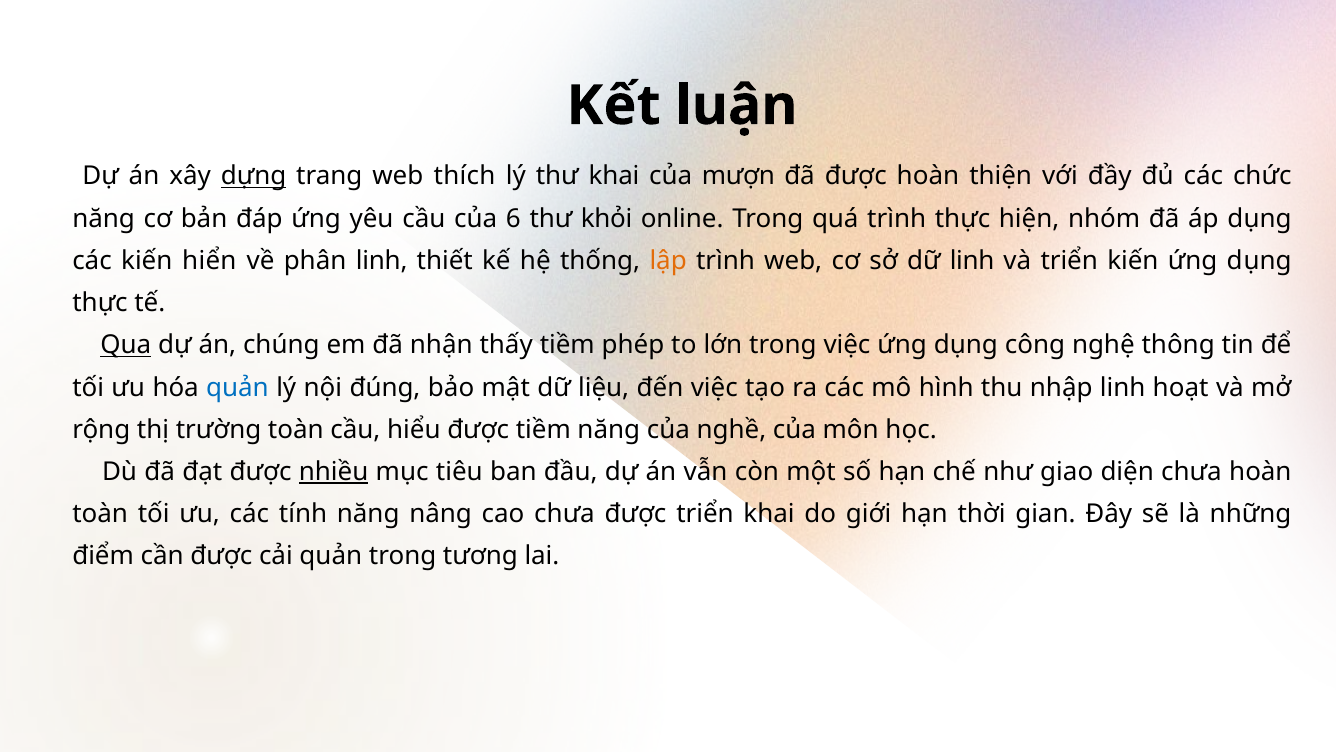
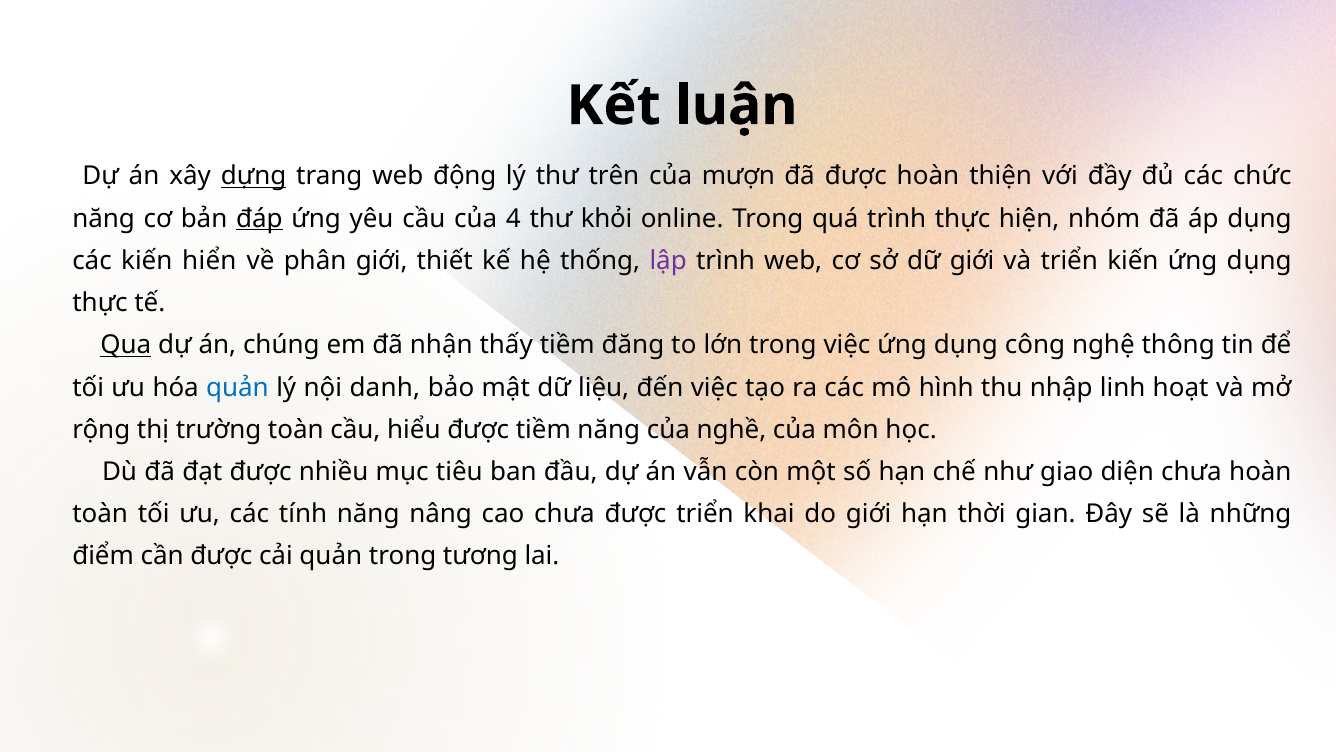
thích: thích -> động (465, 176)
thư khai: khai -> trên (614, 176)
đáp underline: none -> present (259, 218)
6: 6 -> 4 (513, 218)
phân linh: linh -> giới (382, 261)
lập colour: orange -> purple (668, 261)
dữ linh: linh -> giới (972, 261)
phép: phép -> đăng (633, 345)
đúng: đúng -> danh (385, 387)
nhiều underline: present -> none (334, 472)
